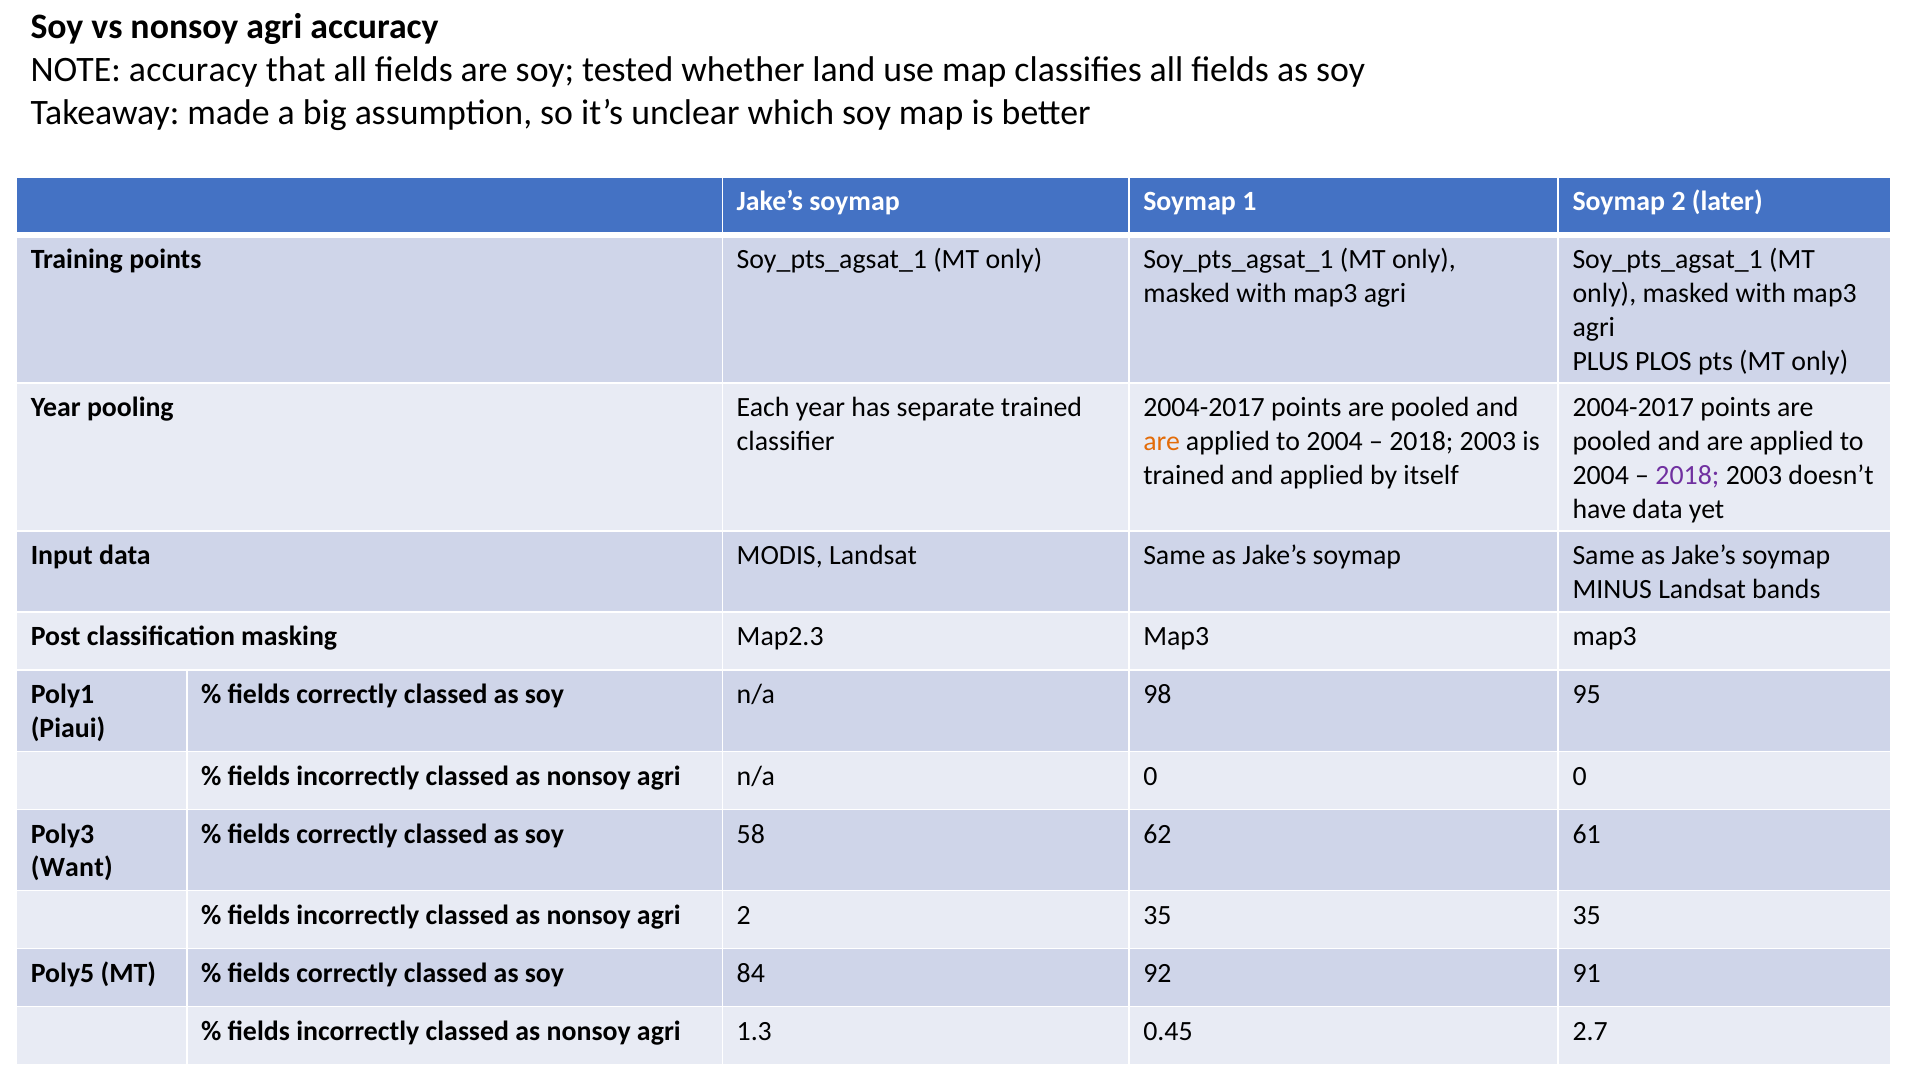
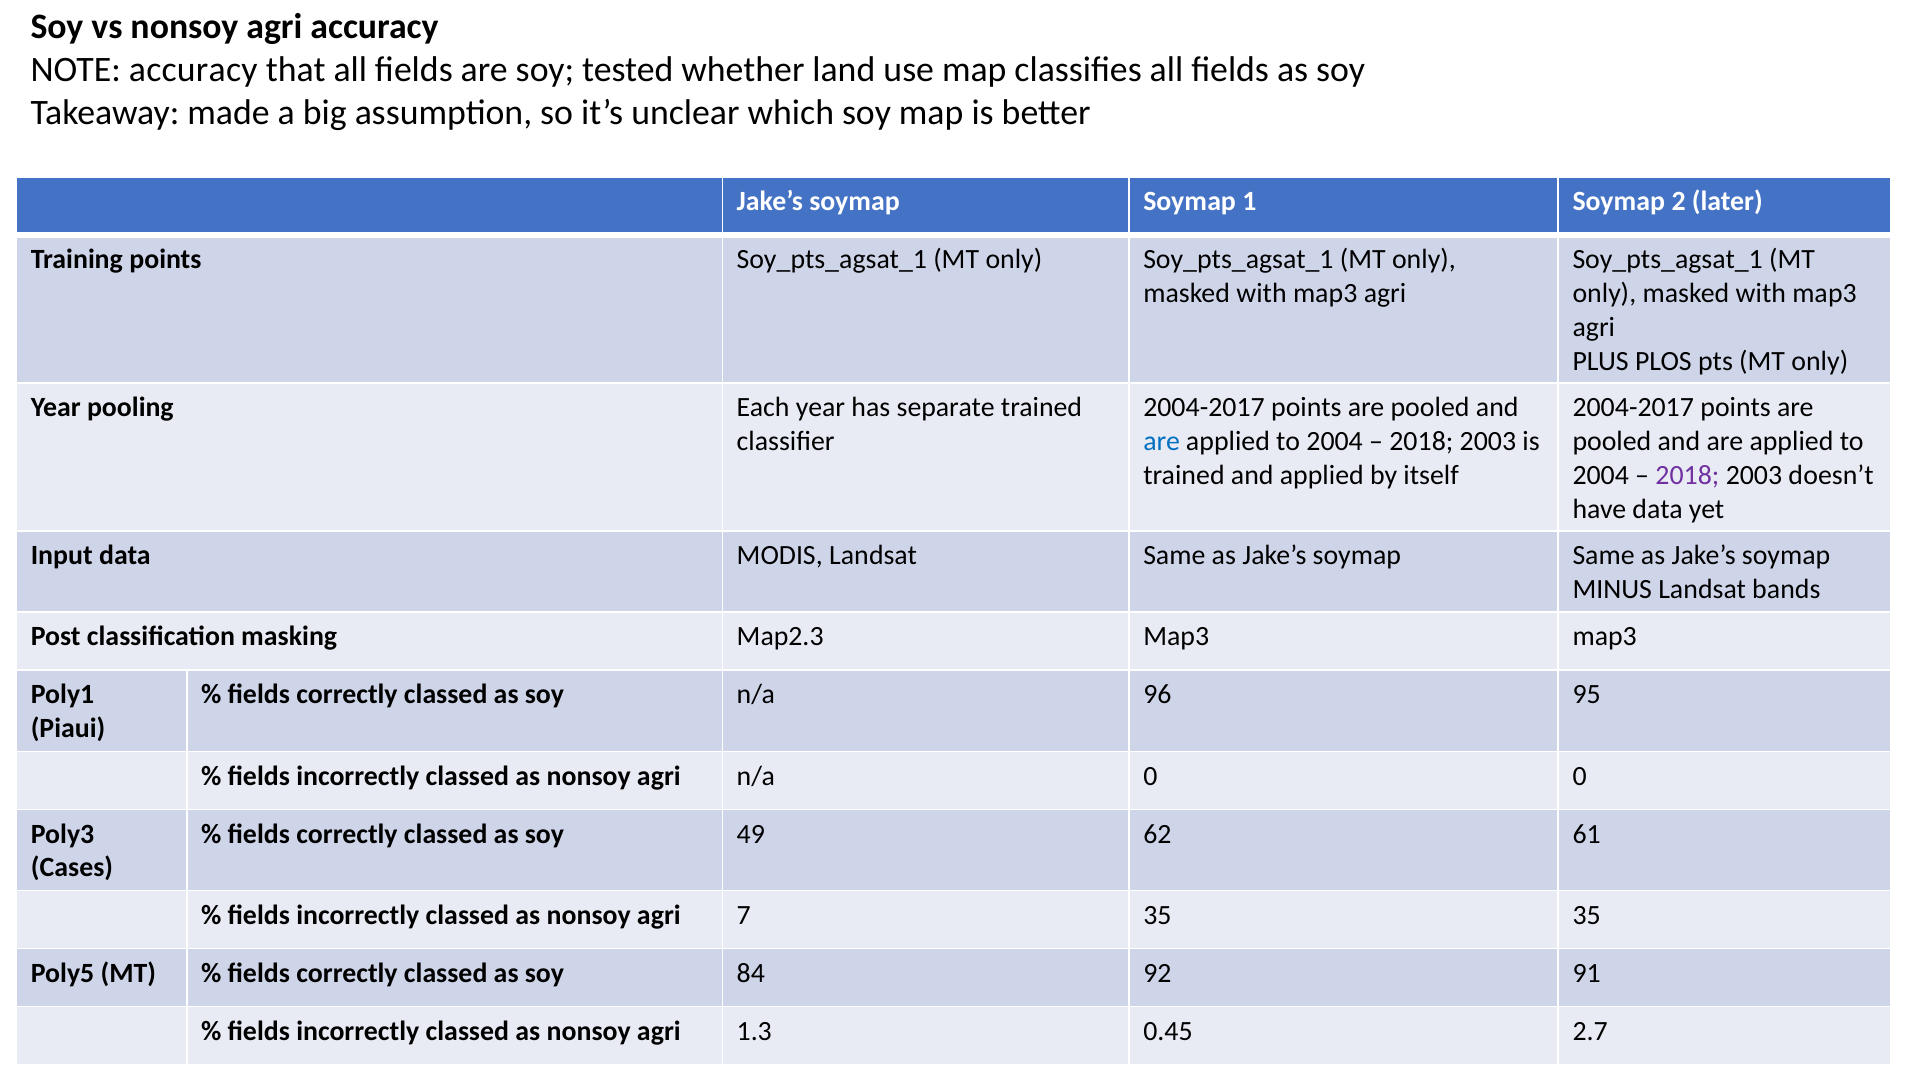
are colour: orange -> blue (1162, 441)
98: 98 -> 96 (1157, 695)
58: 58 -> 49 (751, 834)
Want: Want -> Cases (72, 868)
agri 2: 2 -> 7 (744, 915)
